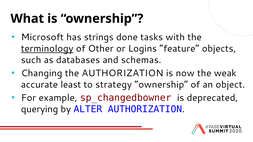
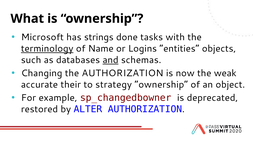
Other: Other -> Name (101, 49)
feature: feature -> entities (179, 49)
and underline: none -> present (111, 60)
least: least -> their (71, 85)
querying: querying -> restored (39, 109)
